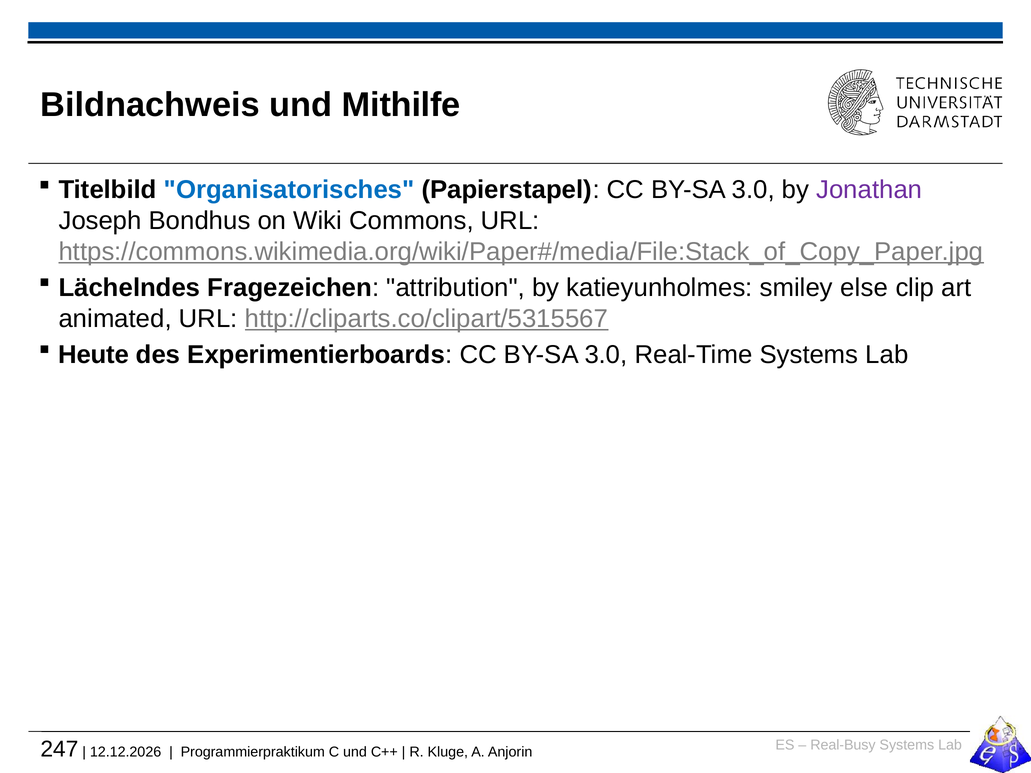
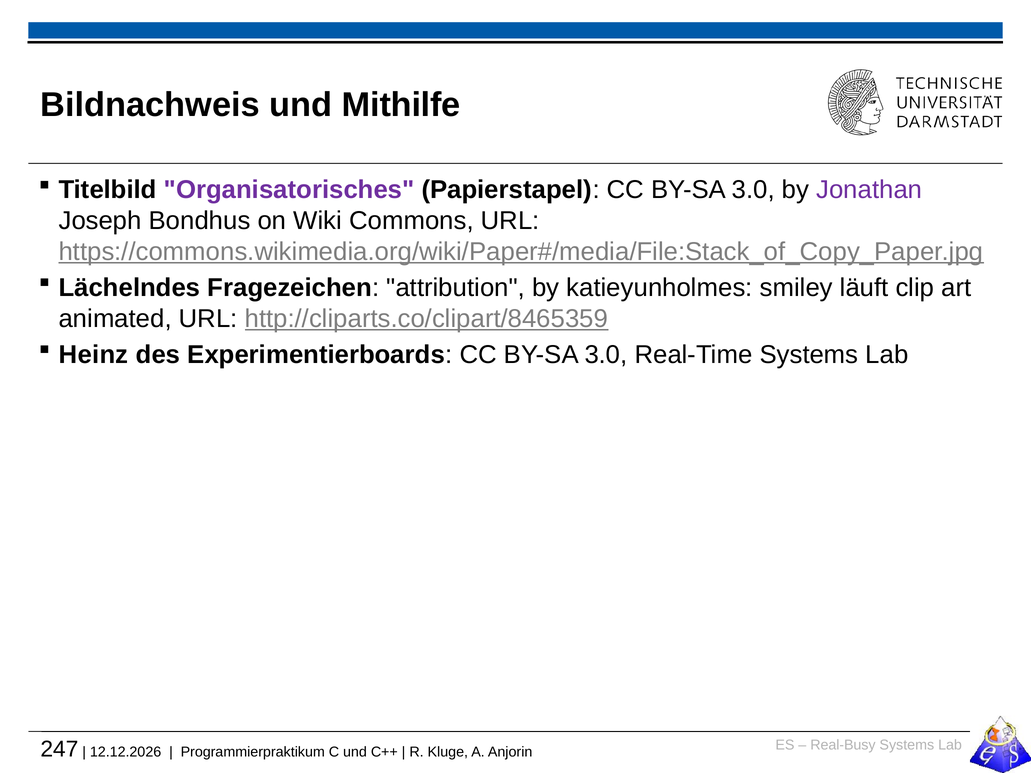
Organisatorisches colour: blue -> purple (289, 190)
else: else -> läuft (864, 288)
http://cliparts.co/clipart/5315567: http://cliparts.co/clipart/5315567 -> http://cliparts.co/clipart/8465359 (426, 319)
Heute: Heute -> Heinz (94, 355)
